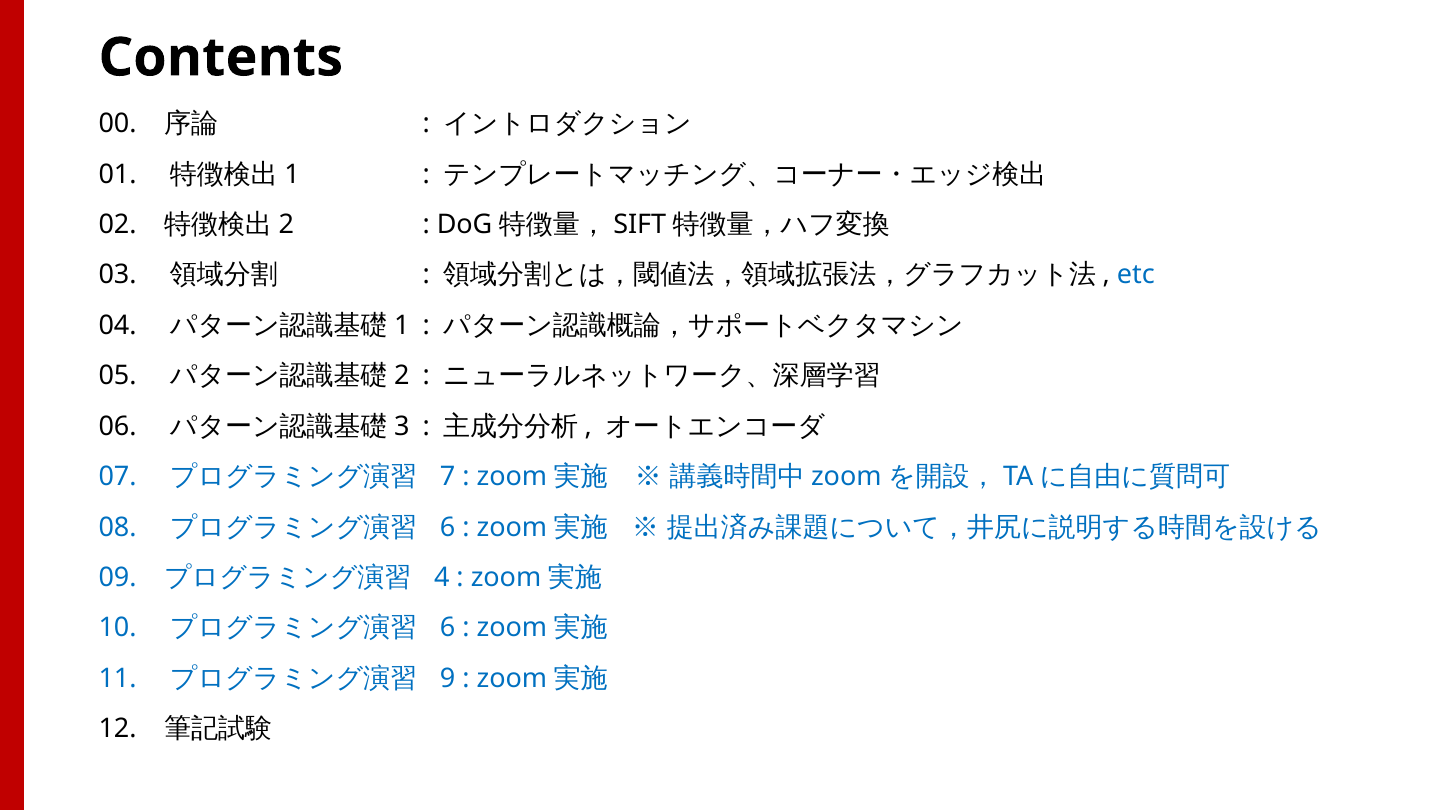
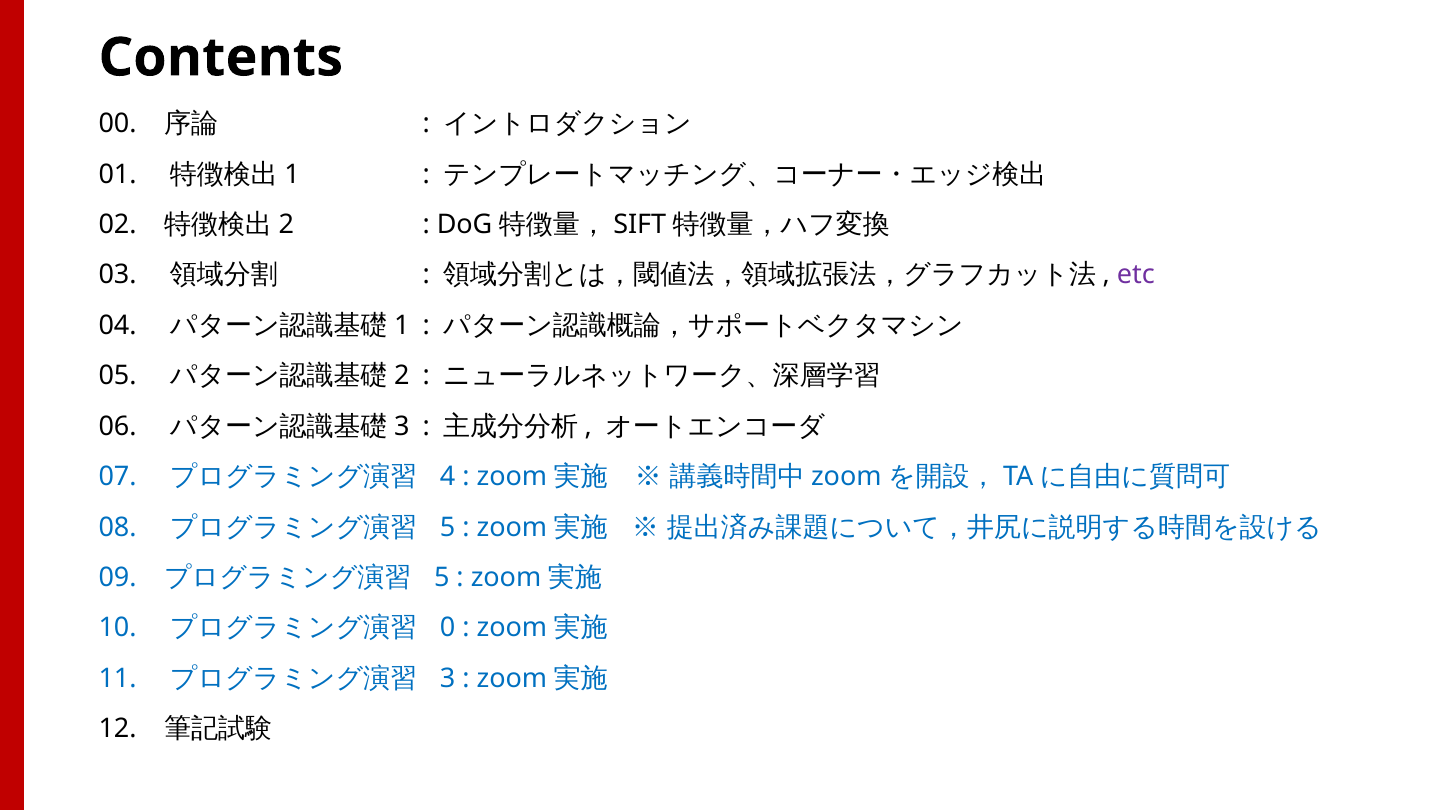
etc colour: blue -> purple (1136, 275)
7: 7 -> 4 (448, 477)
6: 6 -> 5 (448, 527)
4: 4 -> 5 (442, 578)
6: 6 -> 0 (448, 628)
9: 9 -> 3 (448, 678)
